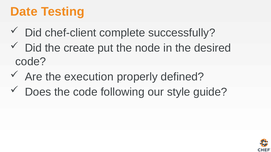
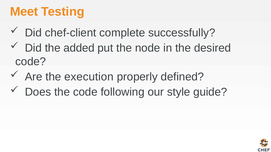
Date: Date -> Meet (24, 12)
create: create -> added (79, 48)
